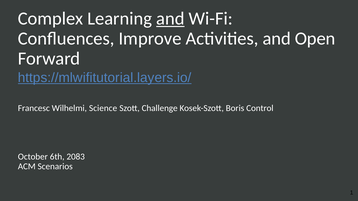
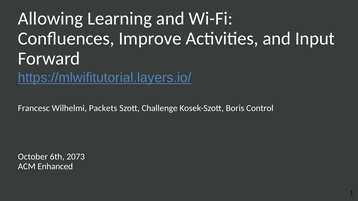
Complex: Complex -> Allowing (51, 19)
and underline: present -> none (170, 19)
Open: Open -> Input (315, 39)
Science: Science -> Packets (103, 108)
2083: 2083 -> 2073 (76, 157)
Scenarios: Scenarios -> Enhanced (55, 167)
